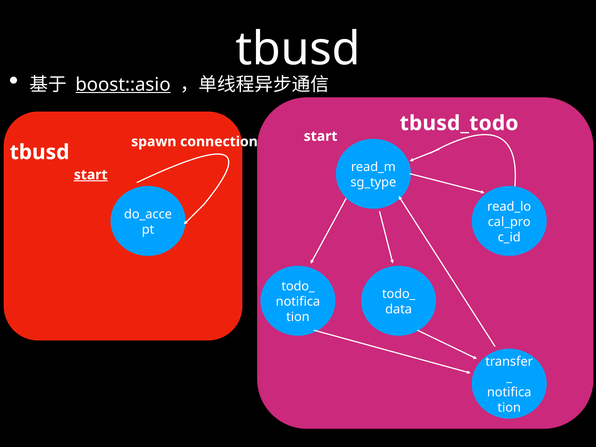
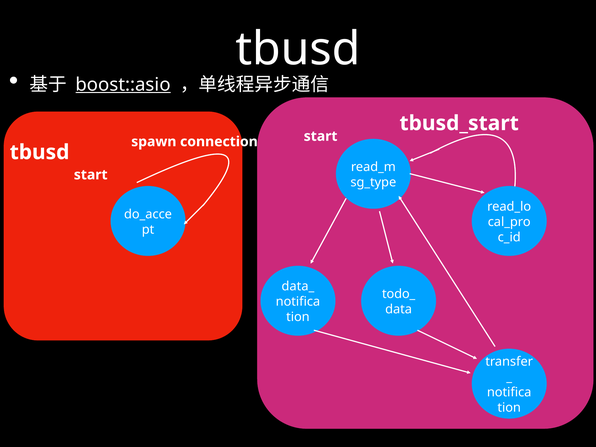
tbusd_todo: tbusd_todo -> tbusd_start (459, 123)
start underline: present -> none (91, 175)
todo_: todo_ -> data_ (298, 286)
